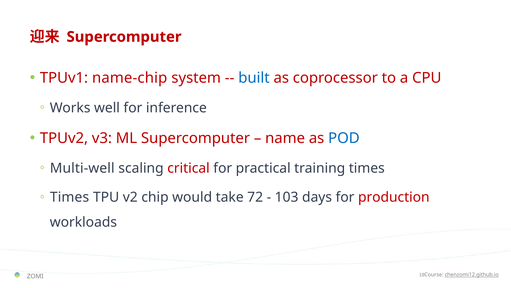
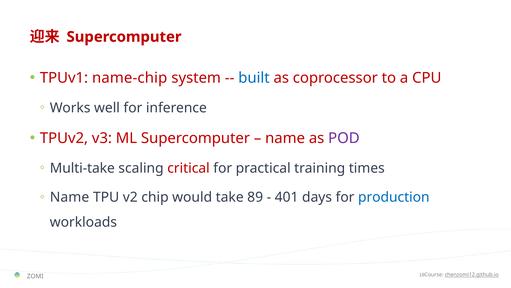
POD colour: blue -> purple (344, 138)
Multi-well: Multi-well -> Multi-take (82, 168)
Times: Times -> Name (70, 197)
72: 72 -> 89 (255, 197)
103: 103 -> 401 (287, 197)
production colour: red -> blue (394, 197)
